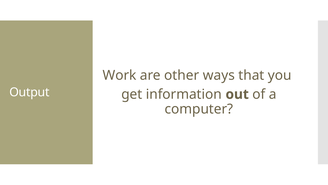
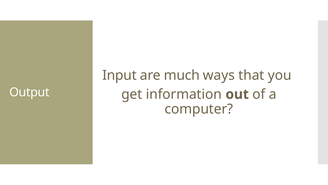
Work: Work -> Input (120, 75)
other: other -> much (182, 75)
